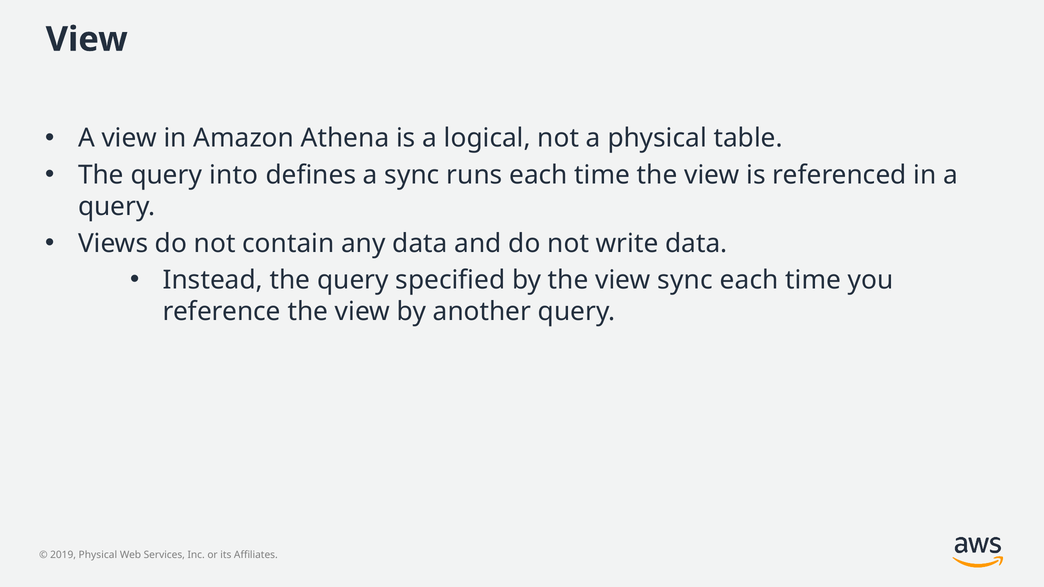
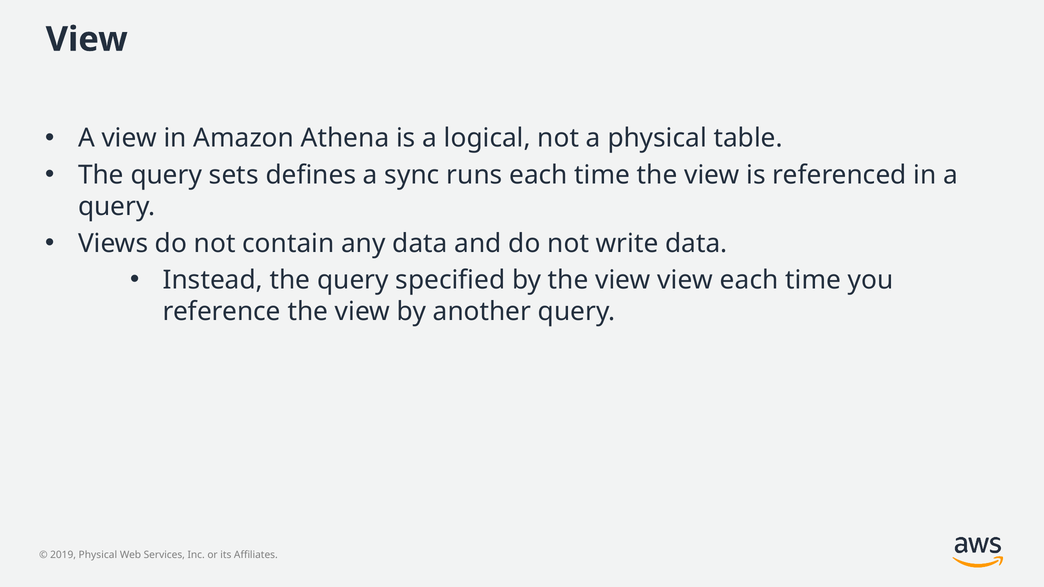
into: into -> sets (234, 175)
view sync: sync -> view (685, 280)
